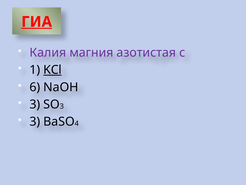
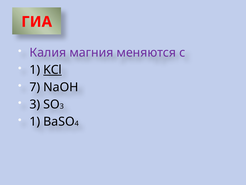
ГИА underline: present -> none (37, 22)
азотистая: азотистая -> меняются (146, 53)
6: 6 -> 7 (35, 87)
3: 3 -> 1 (35, 121)
